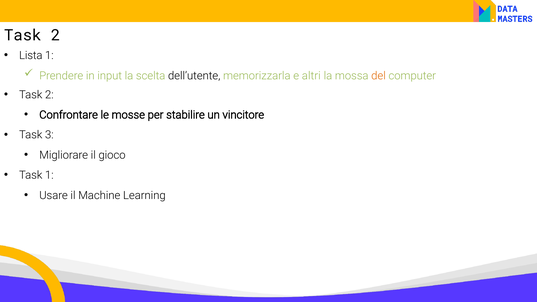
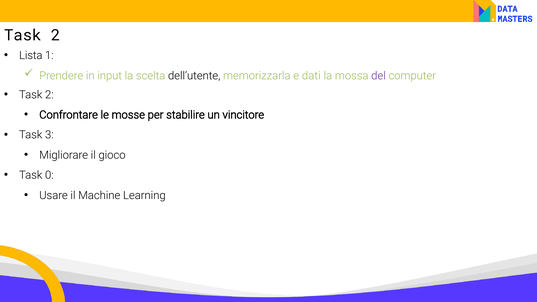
altri: altri -> dati (311, 76)
del colour: orange -> purple (378, 76)
Task 1: 1 -> 0 (49, 175)
